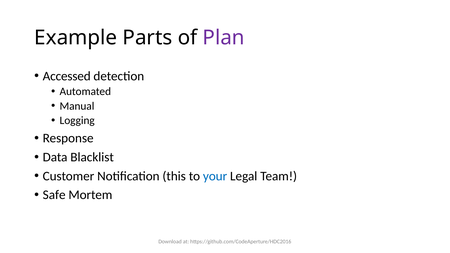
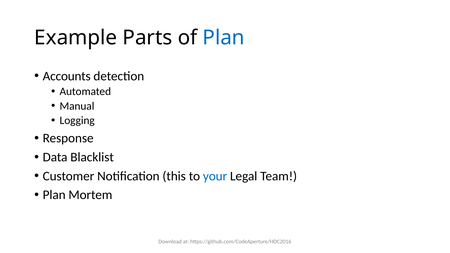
Plan colour: purple -> blue (224, 38)
Accessed: Accessed -> Accounts (67, 76)
Safe: Safe -> Plan (54, 195)
